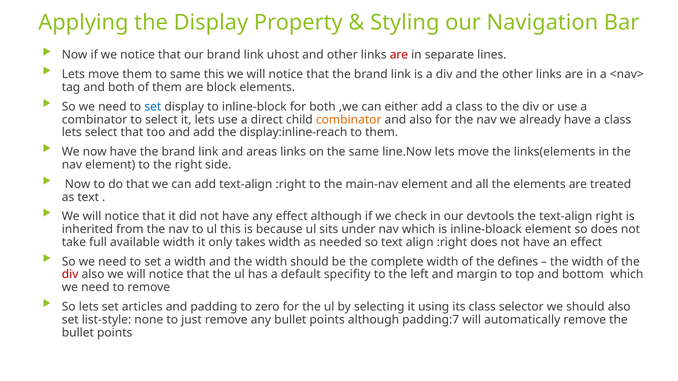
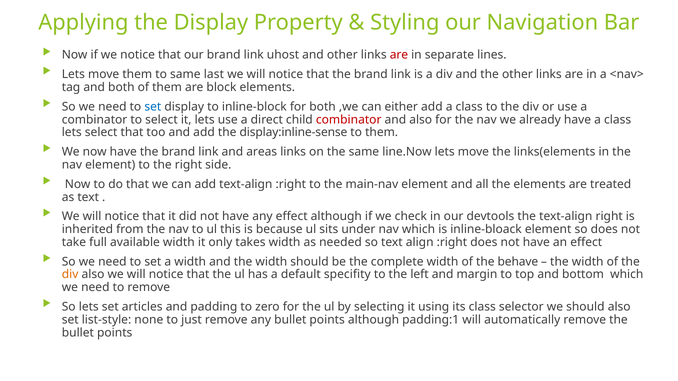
same this: this -> last (214, 74)
combinator colour: orange -> red (349, 120)
display:inline-reach: display:inline-reach -> display:inline-sense (293, 133)
defines: defines -> behave (518, 262)
div colour: red -> orange (70, 275)
padding:7: padding:7 -> padding:1 (431, 320)
